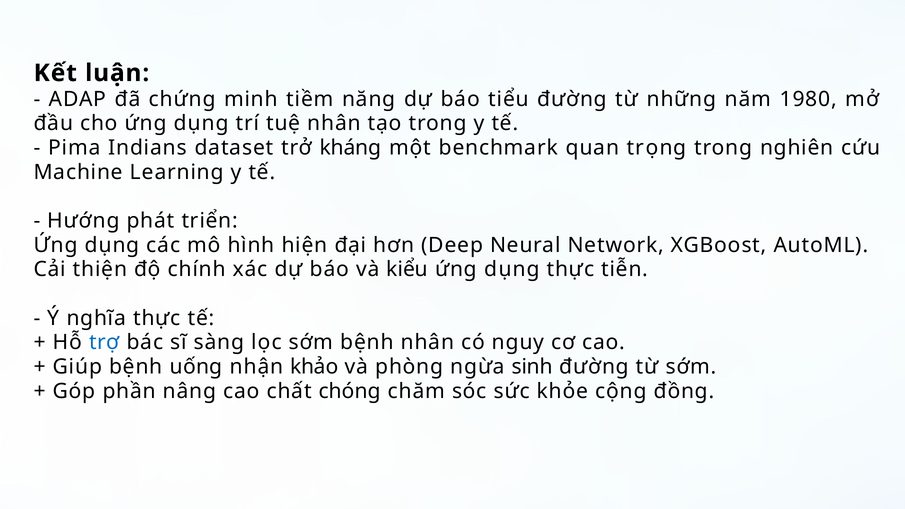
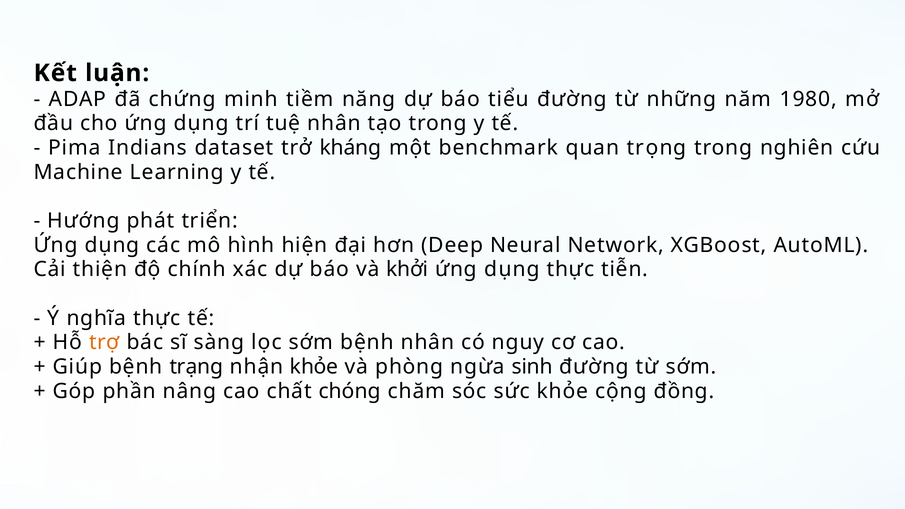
kiểu: kiểu -> khởi (407, 270)
trợ colour: blue -> orange (104, 343)
uống: uống -> trạng (196, 367)
nhận khảo: khảo -> khỏe (314, 367)
